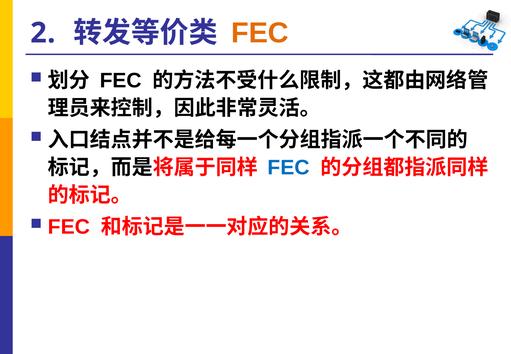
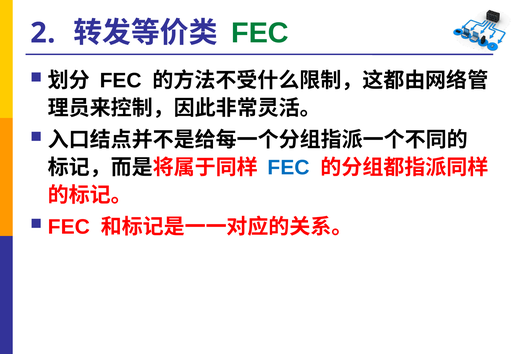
FEC colour: orange -> green (260, 33)
